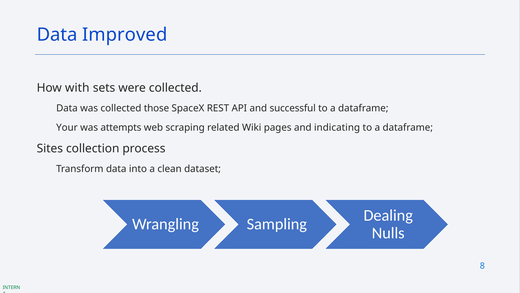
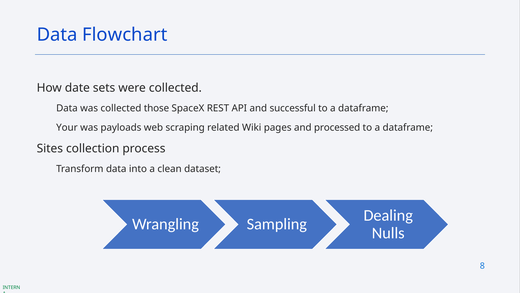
Improved: Improved -> Flowchart (125, 35)
with: with -> date (77, 88)
attempts: attempts -> payloads (121, 127)
indicating: indicating -> processed (337, 127)
